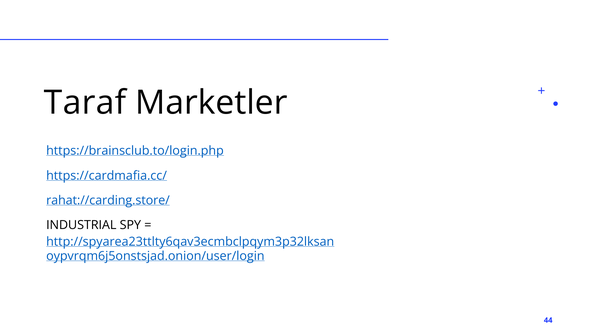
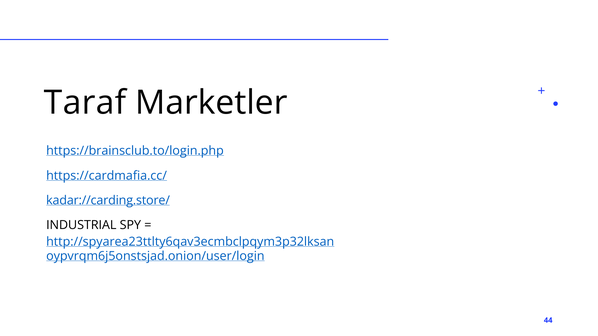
rahat://carding.store/: rahat://carding.store/ -> kadar://carding.store/ (108, 201)
